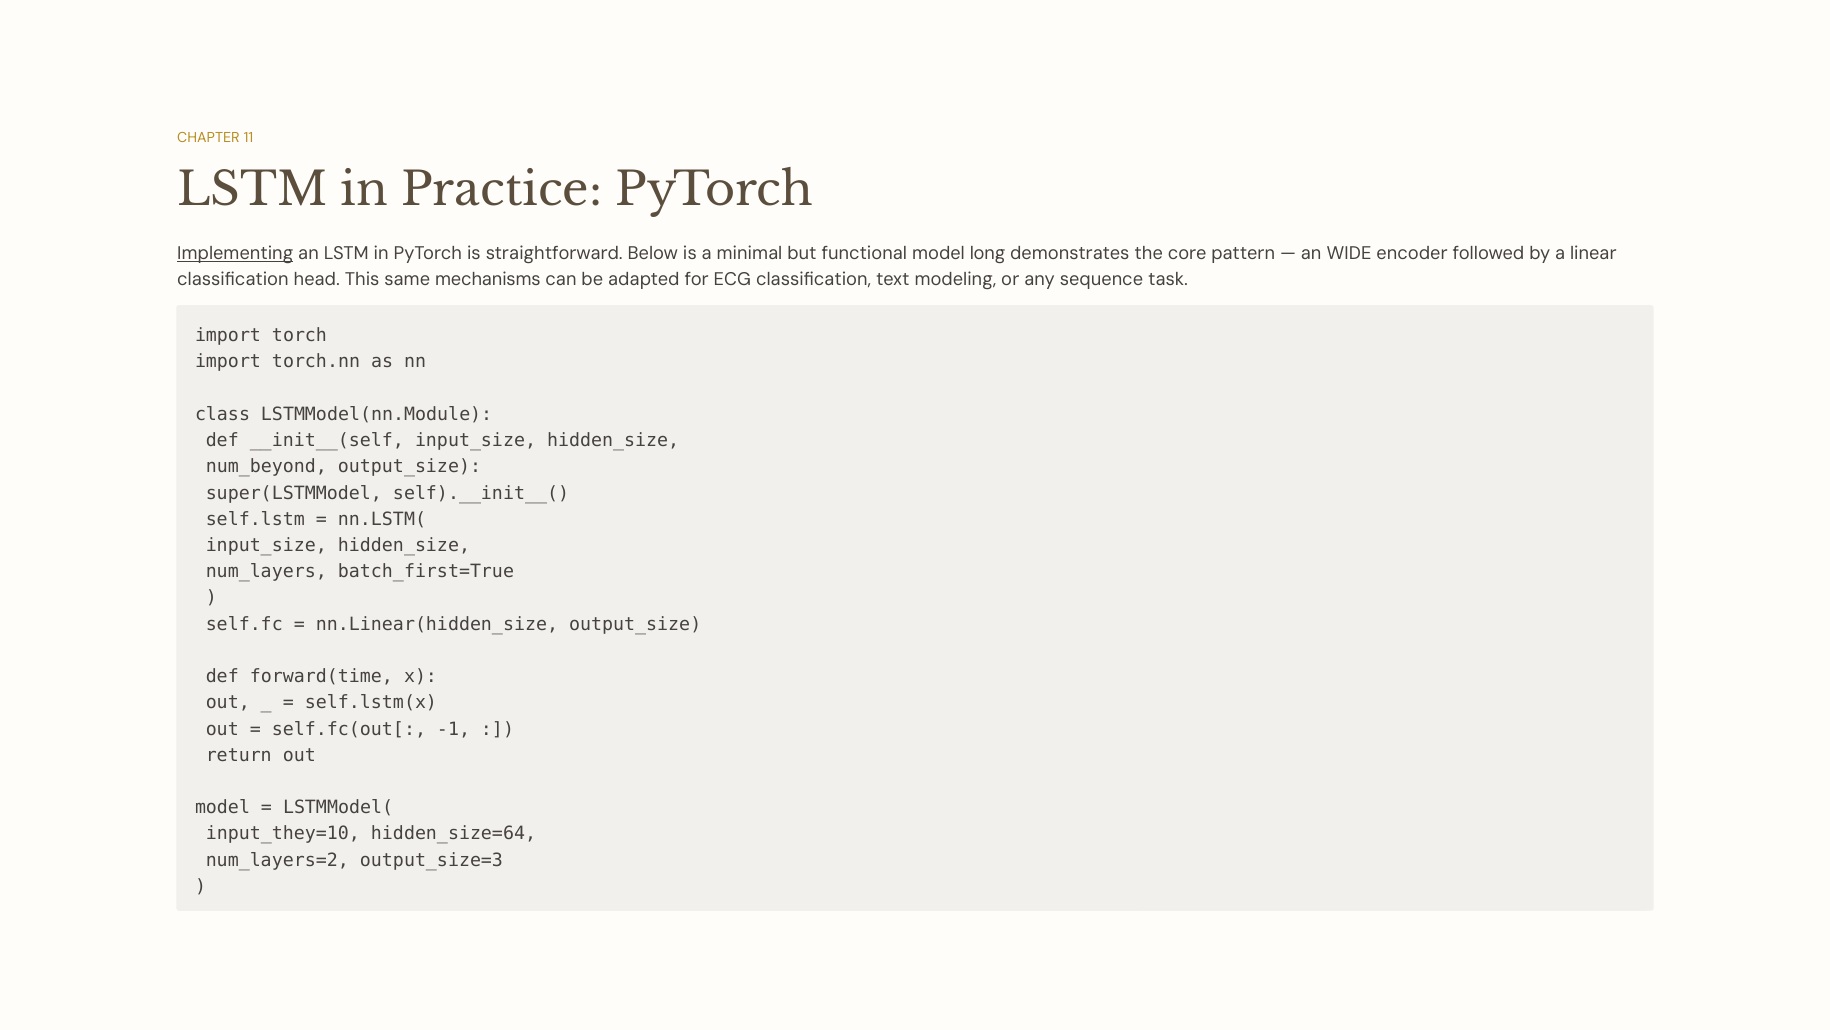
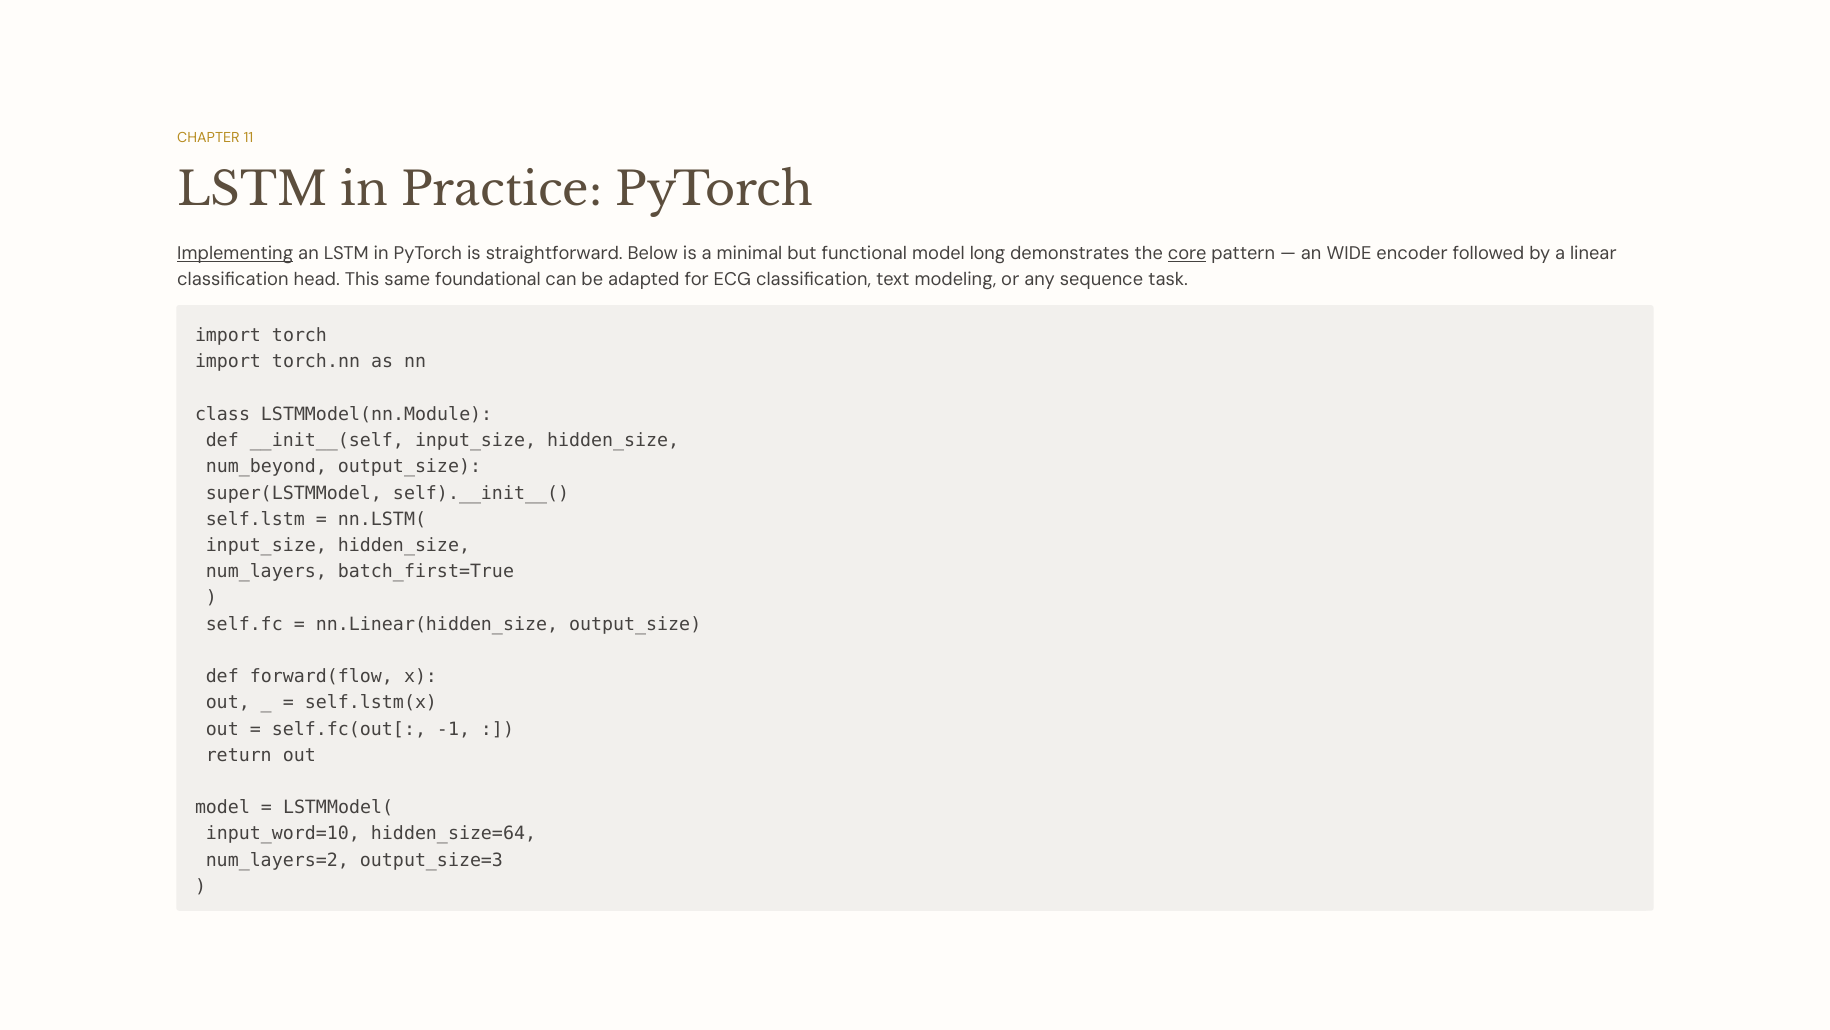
core underline: none -> present (1187, 253)
mechanisms: mechanisms -> foundational (488, 279)
forward(time: forward(time -> forward(flow (321, 676)
input_they=10: input_they=10 -> input_word=10 (283, 833)
